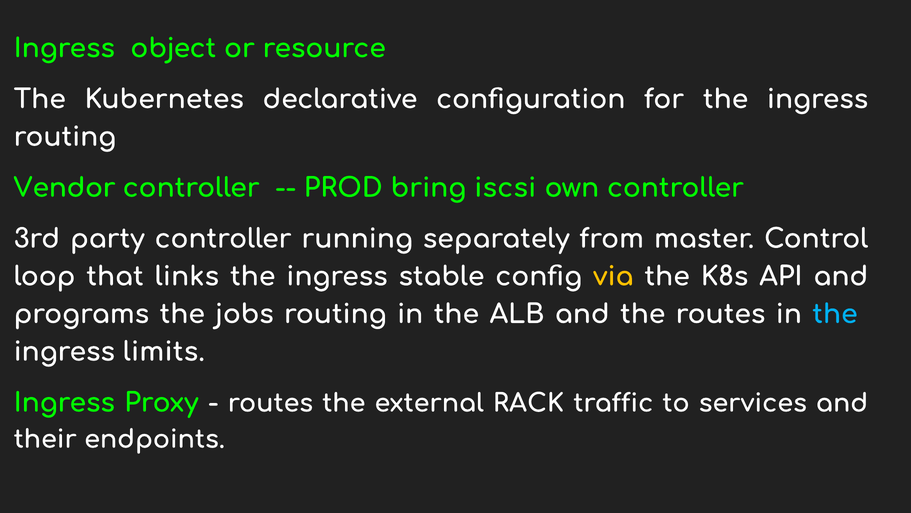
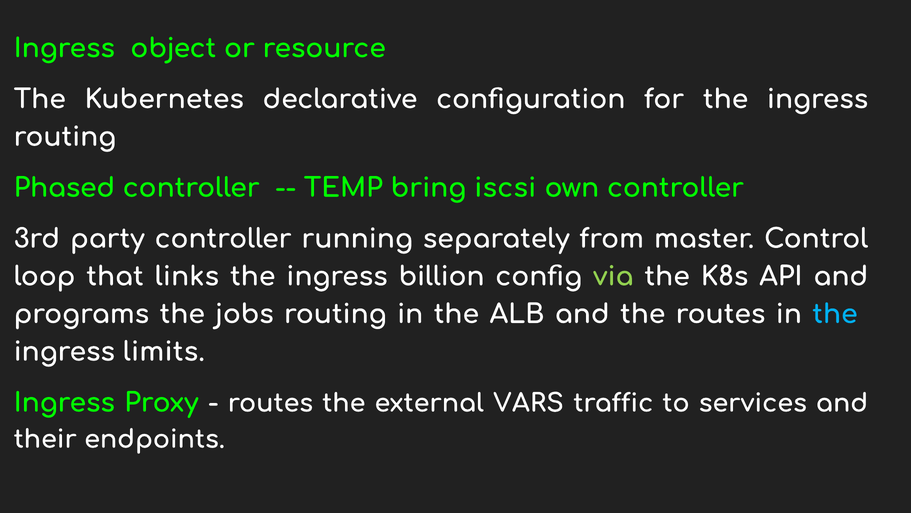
Vendor: Vendor -> Phased (64, 188)
PROD: PROD -> TEMP (343, 188)
stable: stable -> billion (442, 276)
via colour: yellow -> light green (613, 276)
RACK: RACK -> VARS (528, 403)
